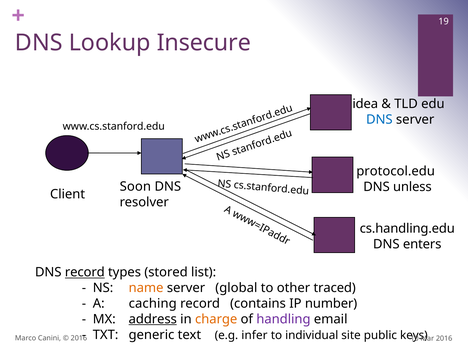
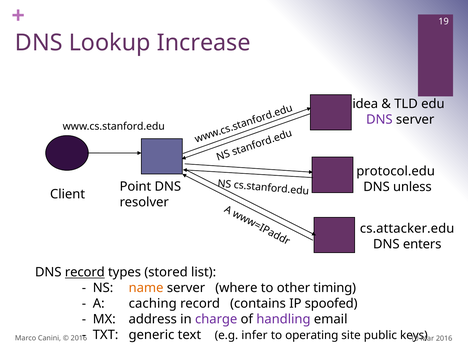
Insecure: Insecure -> Increase (204, 43)
DNS colour: blue -> purple (379, 120)
Soon: Soon -> Point (135, 187)
cs.handling.edu: cs.handling.edu -> cs.attacker.edu (407, 229)
global: global -> where (236, 288)
traced: traced -> timing (335, 288)
number: number -> spoofed (331, 304)
address underline: present -> none (153, 319)
charge colour: orange -> purple (216, 319)
individual: individual -> operating (312, 335)
